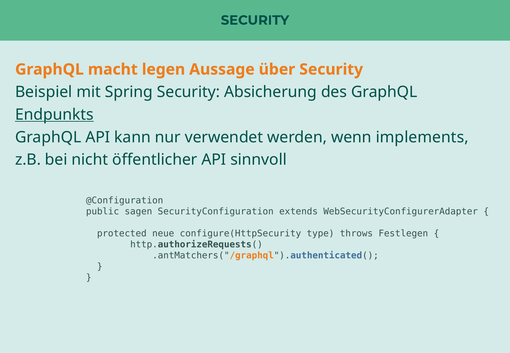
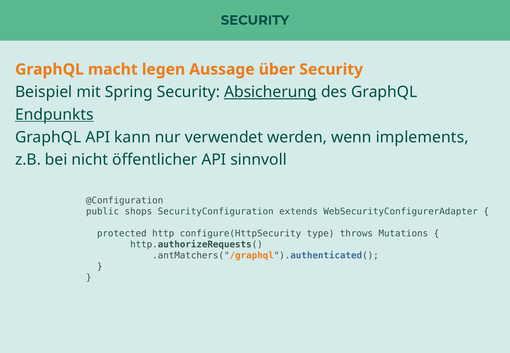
Absicherung underline: none -> present (271, 92)
sagen: sagen -> shops (138, 212)
neue: neue -> http (163, 234)
Festlegen: Festlegen -> Mutations (403, 234)
